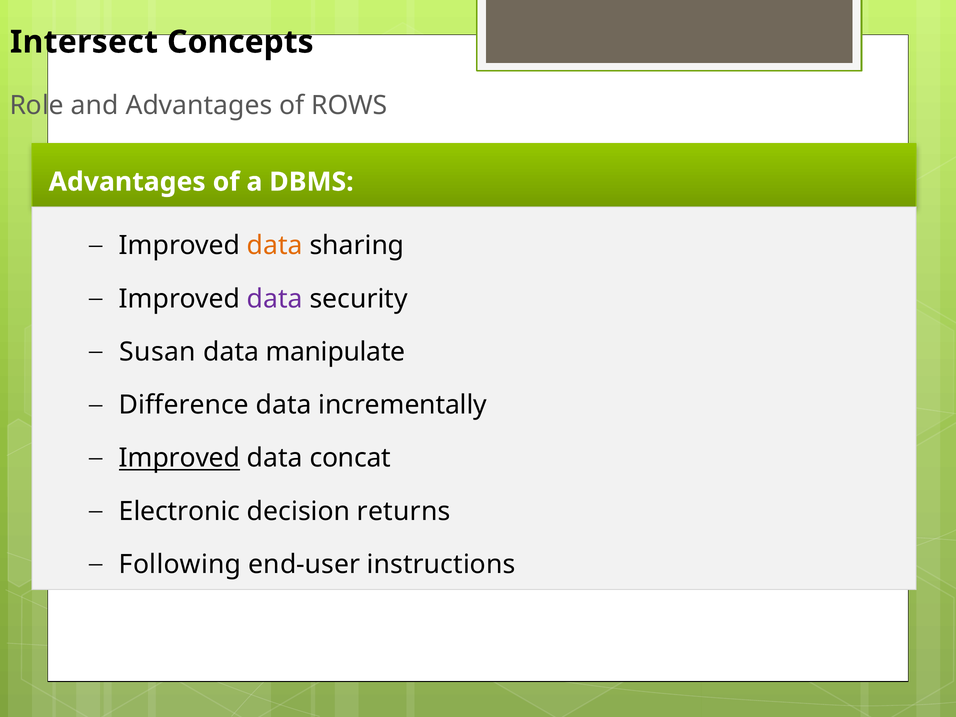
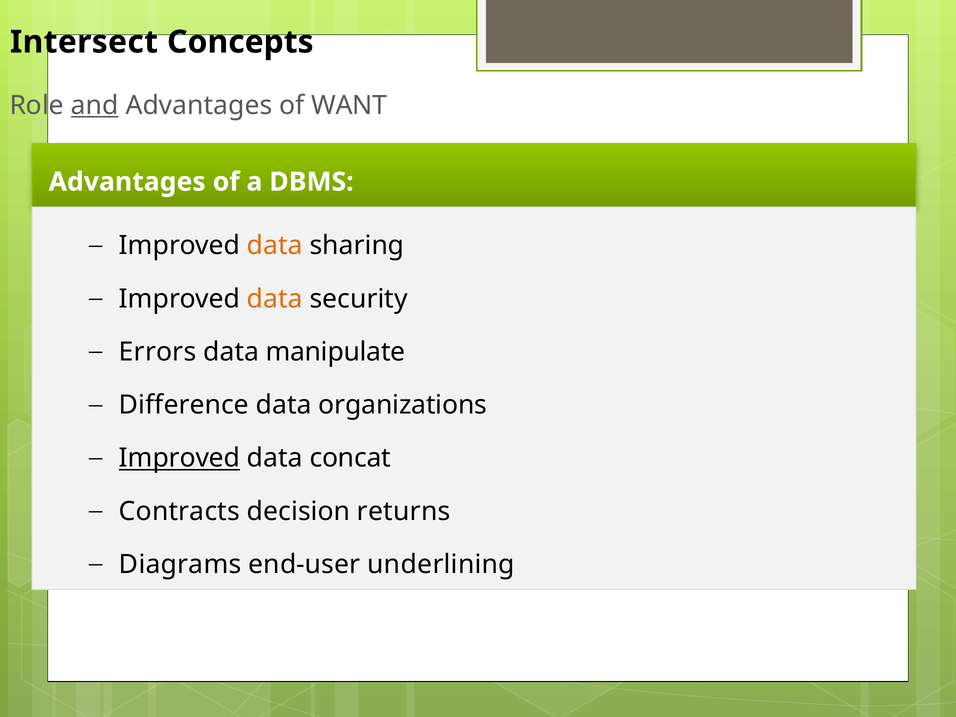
and underline: none -> present (95, 105)
ROWS: ROWS -> WANT (349, 105)
data colour: purple -> orange (275, 299)
Susan: Susan -> Errors (158, 352)
incrementally: incrementally -> organizations (403, 405)
Electronic: Electronic -> Contracts (179, 511)
Following: Following -> Diagrams (180, 564)
instructions: instructions -> underlining (441, 564)
